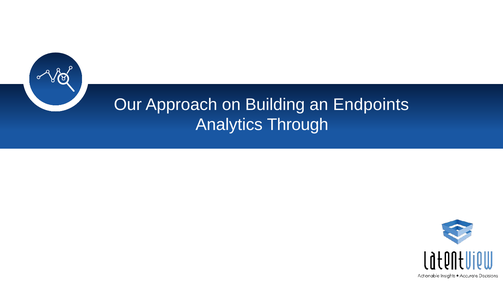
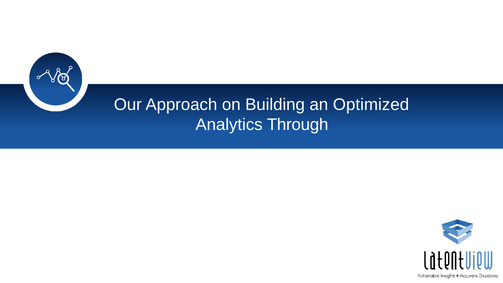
Endpoints: Endpoints -> Optimized (371, 104)
